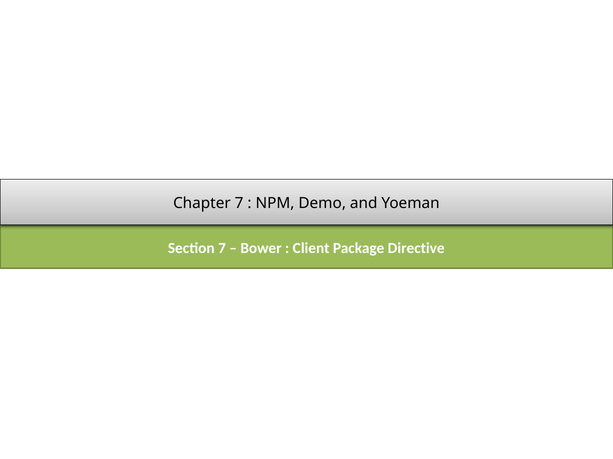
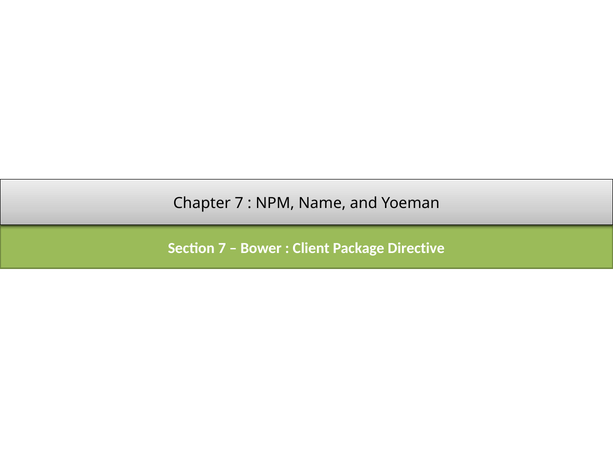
Demo: Demo -> Name (322, 203)
